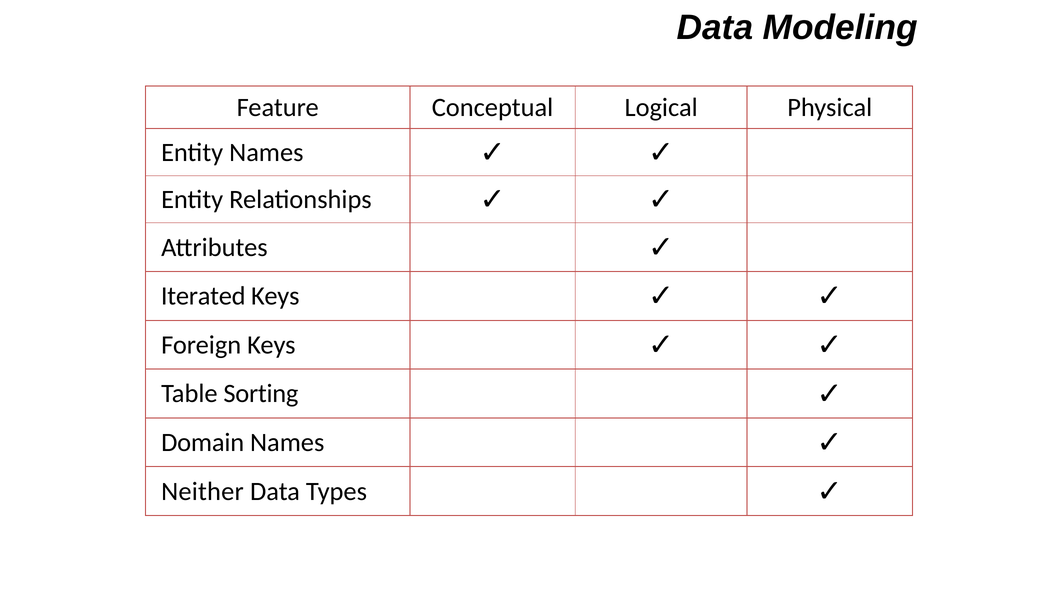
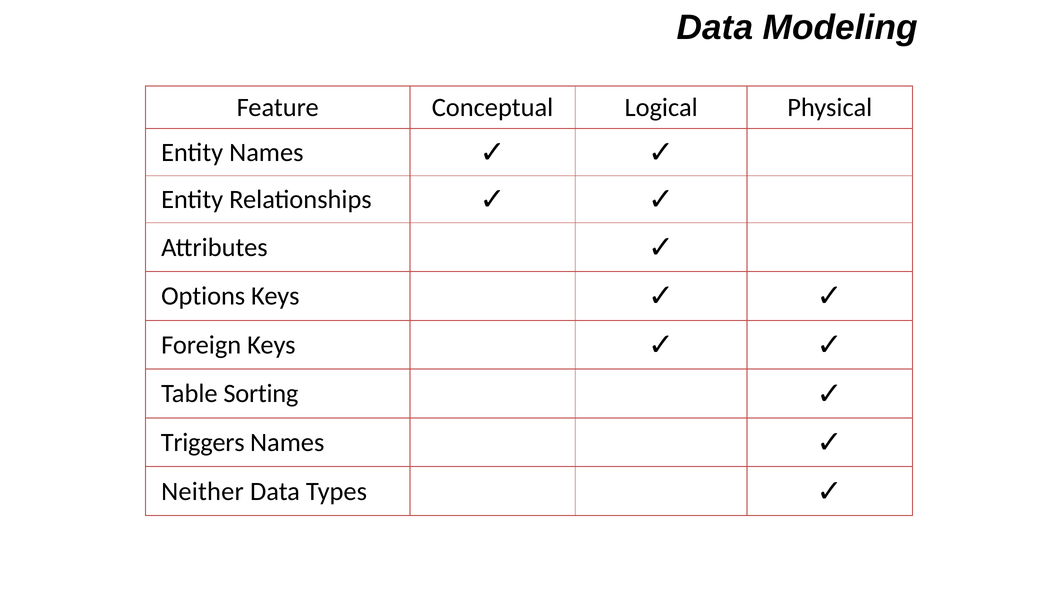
Iterated: Iterated -> Options (203, 296)
Domain: Domain -> Triggers (203, 443)
